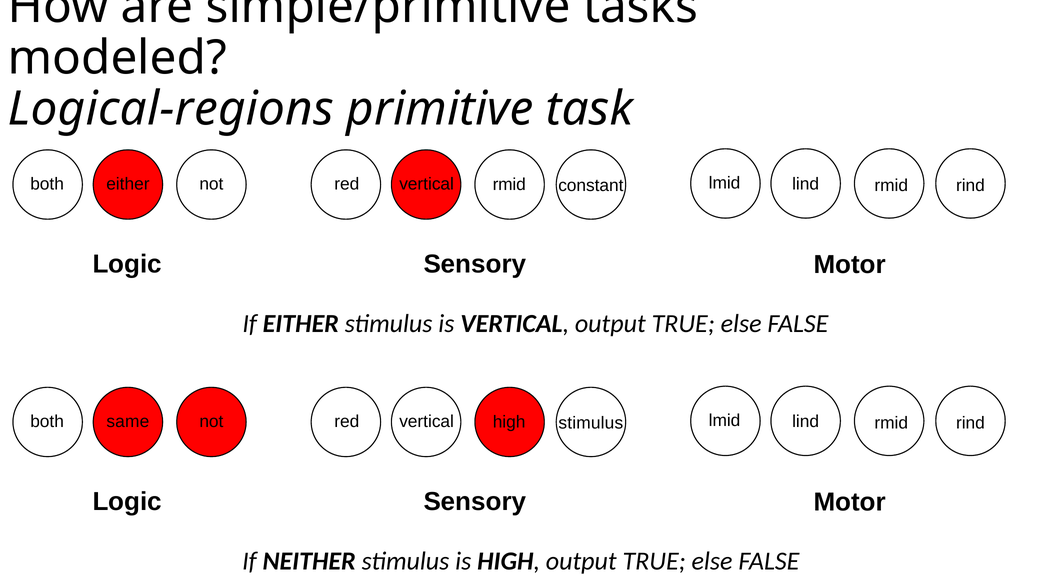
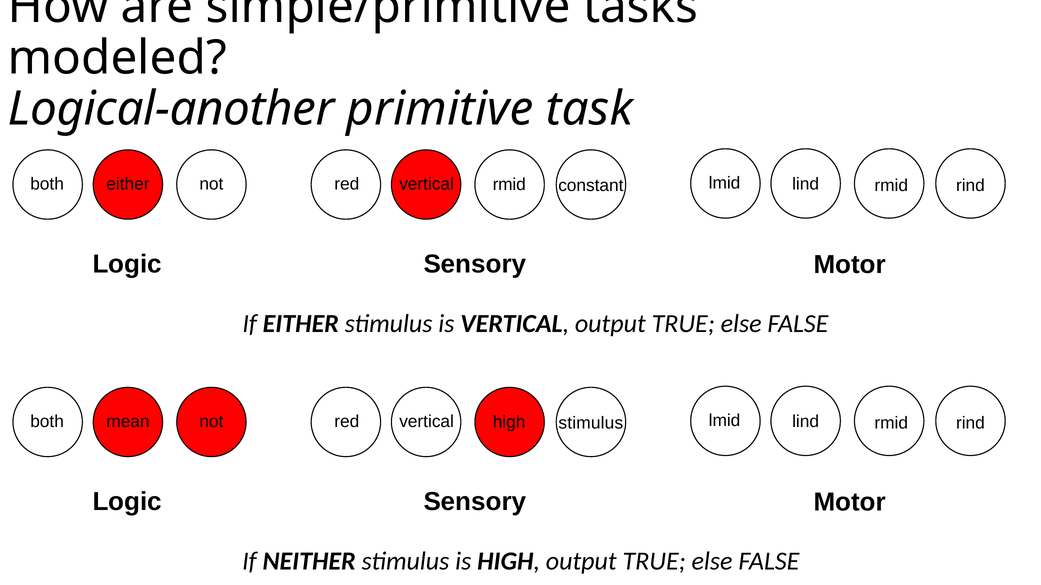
Logical-regions: Logical-regions -> Logical-another (171, 109)
same: same -> mean (128, 422)
